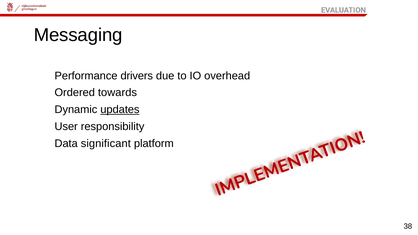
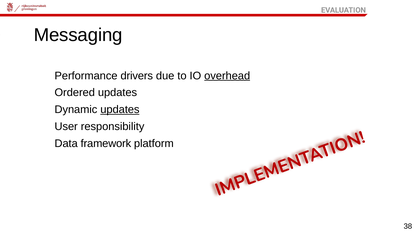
overhead underline: none -> present (227, 76)
Ordered towards: towards -> updates (117, 93)
significant: significant -> framework (106, 144)
